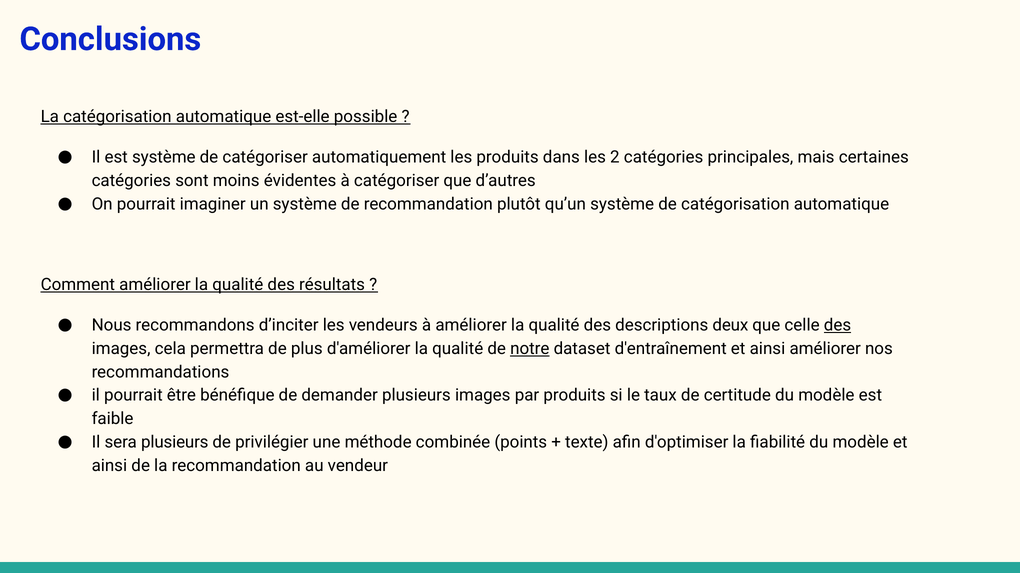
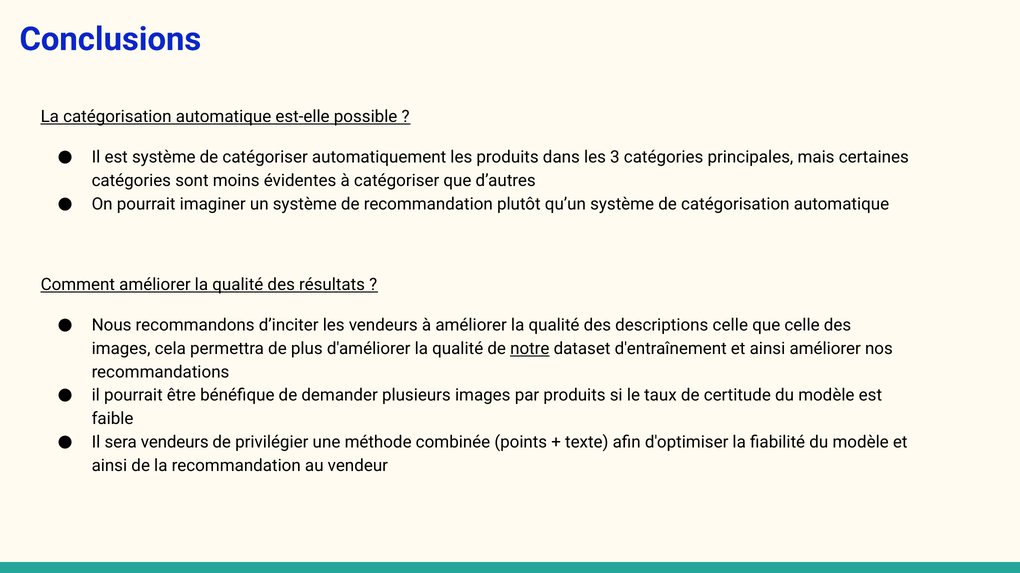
2: 2 -> 3 (615, 157)
descriptions deux: deux -> celle (730, 326)
des underline: present -> none (838, 326)
sera plusieurs: plusieurs -> vendeurs (175, 443)
